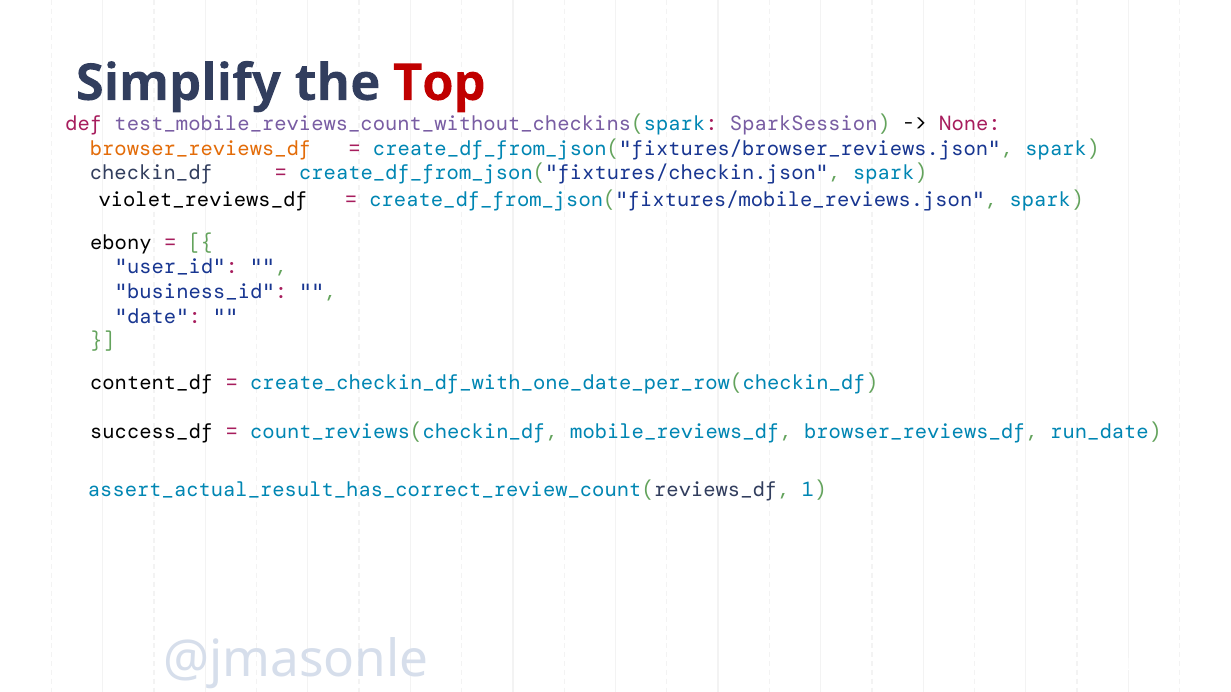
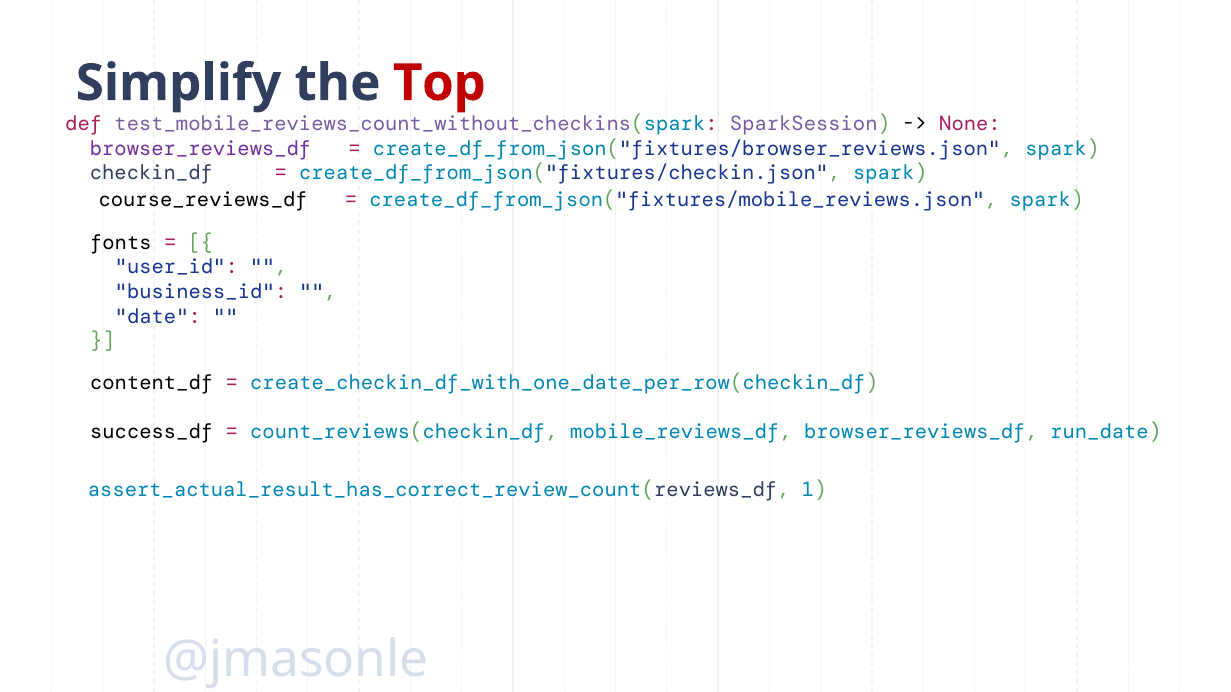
browser_reviews_df colour: orange -> purple (201, 149)
violet_reviews_df: violet_reviews_df -> course_reviews_df (203, 200)
ebony: ebony -> fonts (121, 243)
